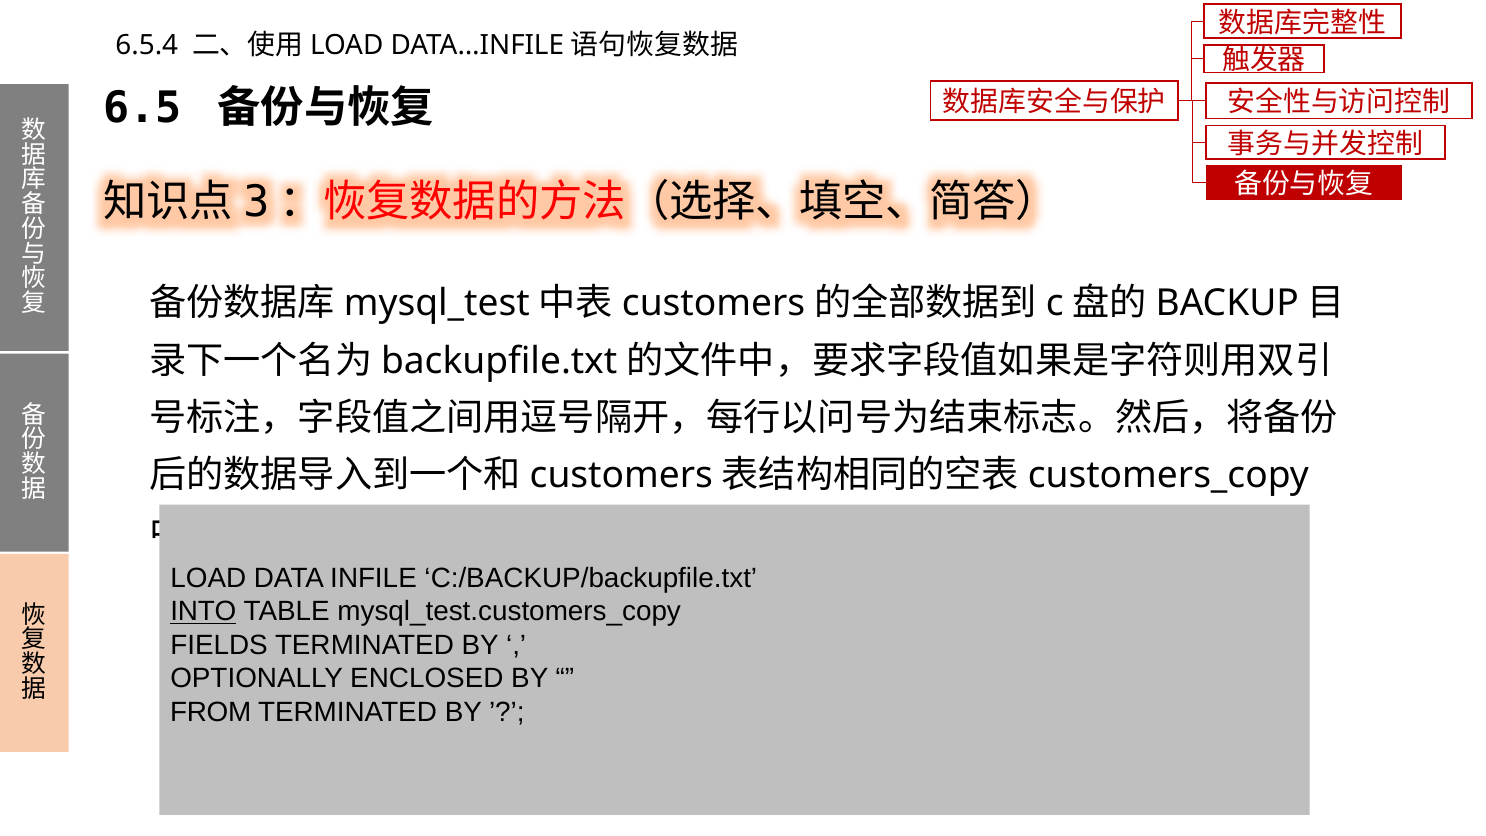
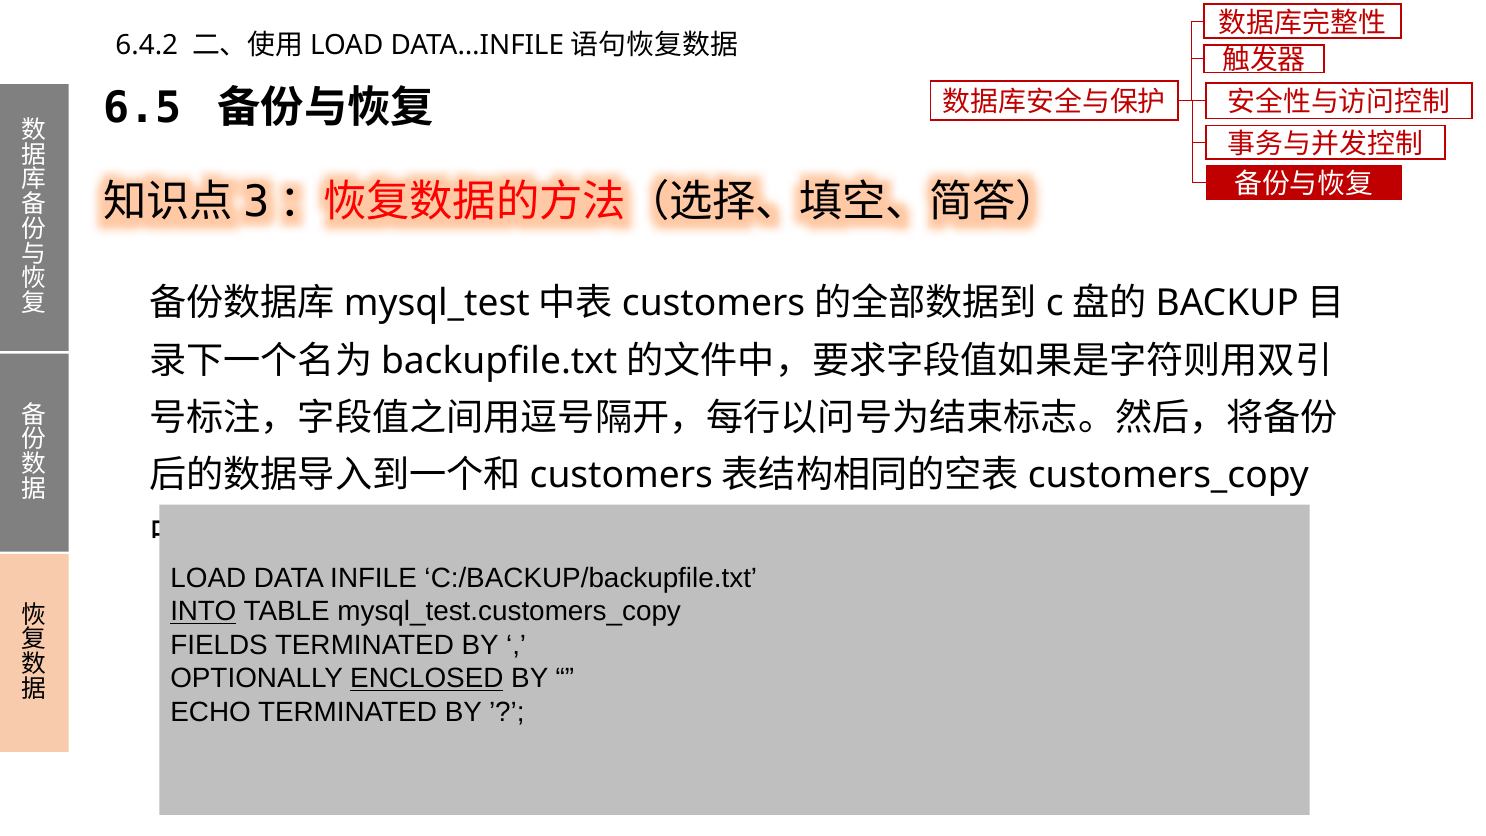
6.5.4: 6.5.4 -> 6.4.2 (147, 45)
ENCLOSED underline: none -> present (427, 678)
FROM: FROM -> ECHO (211, 712)
